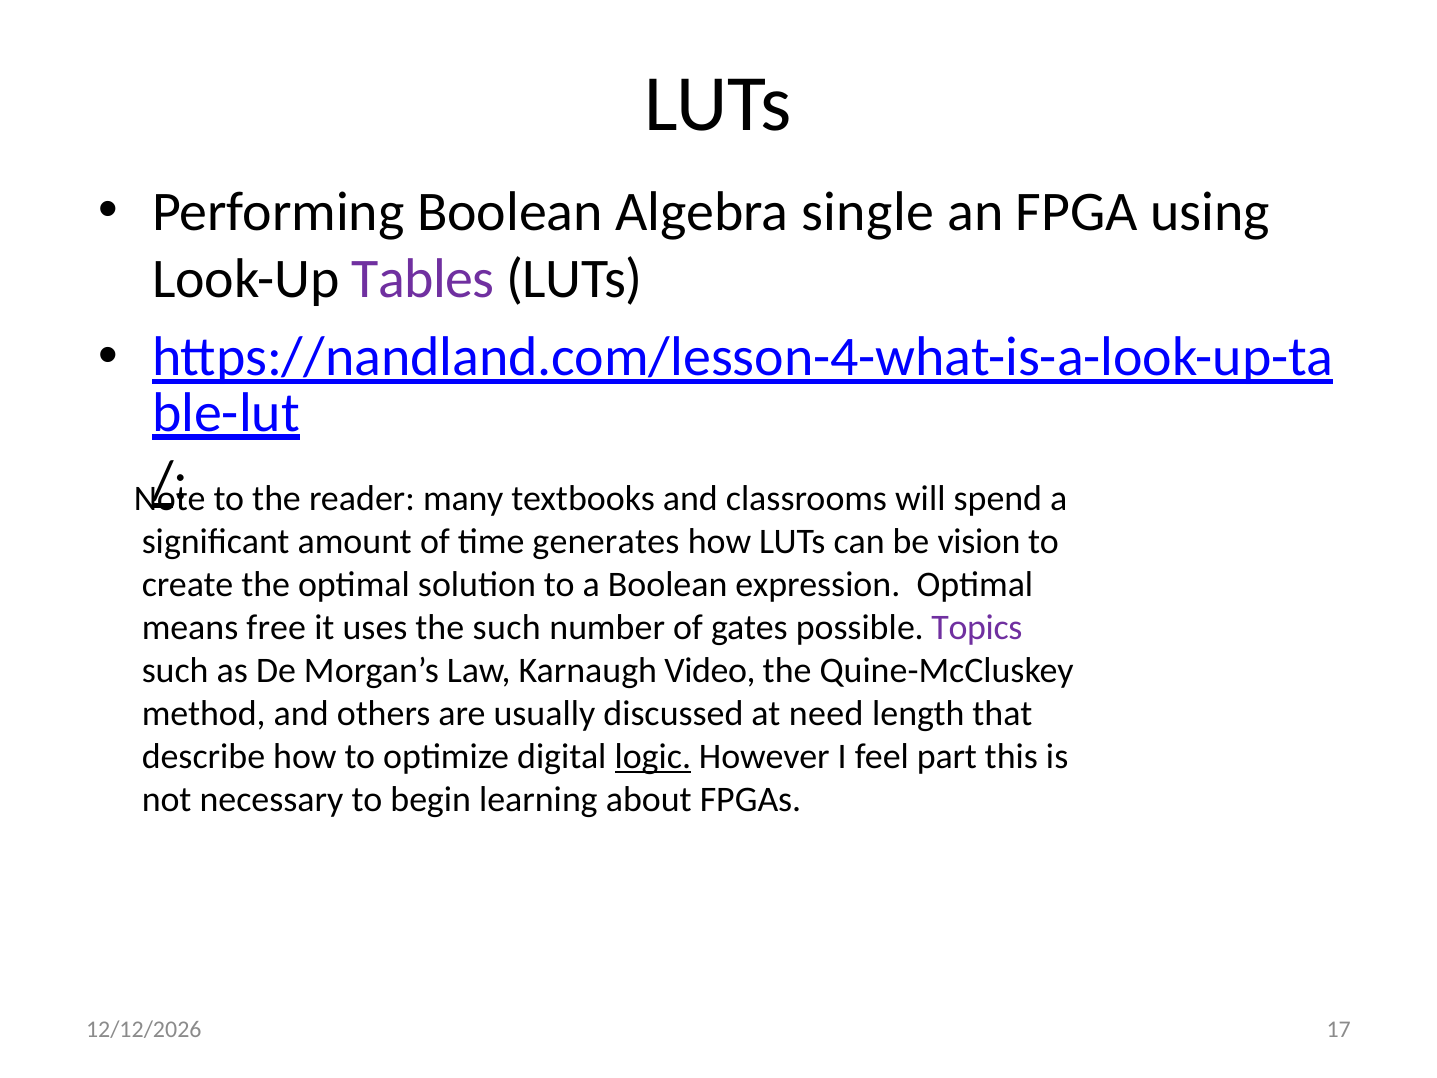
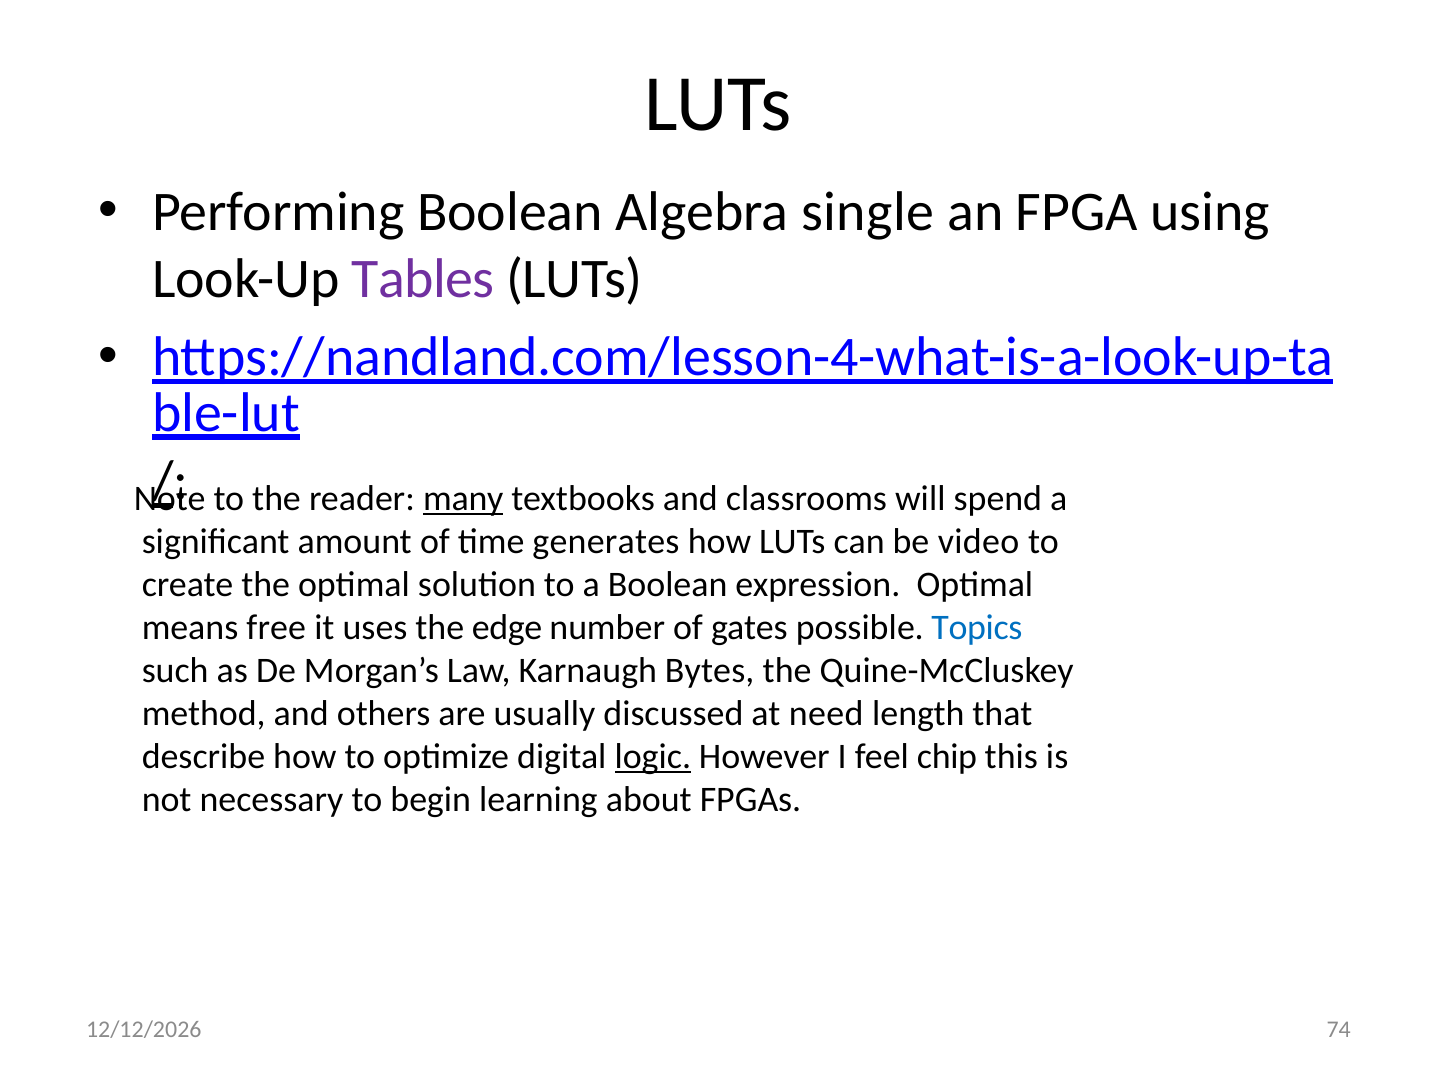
many underline: none -> present (463, 498)
vision: vision -> video (979, 541)
the such: such -> edge (507, 627)
Topics colour: purple -> blue (977, 627)
Video: Video -> Bytes (710, 671)
part: part -> chip (947, 757)
17: 17 -> 74 (1339, 1029)
